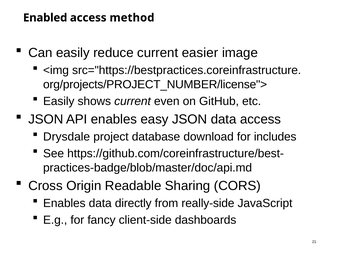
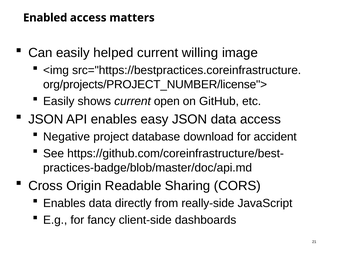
method: method -> matters (132, 18)
reduce: reduce -> helped (113, 53)
easier: easier -> willing (200, 53)
even: even -> open (167, 101)
Drysdale: Drysdale -> Negative (67, 137)
includes: includes -> accident (275, 137)
